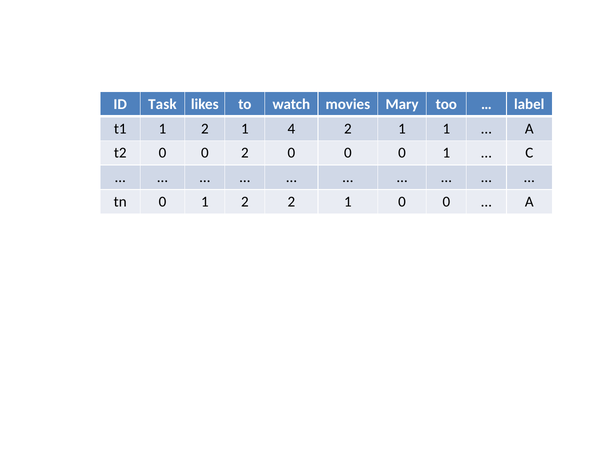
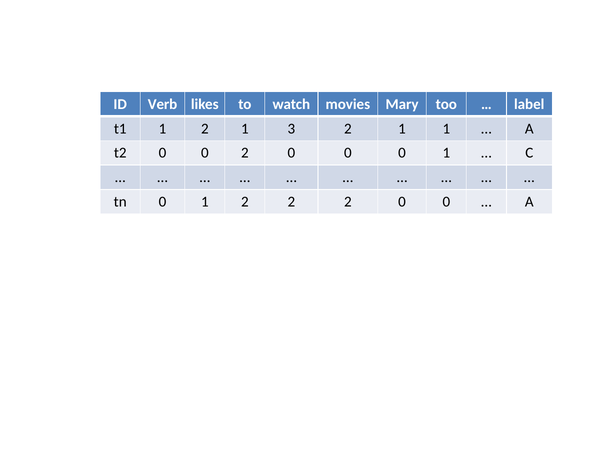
Task: Task -> Verb (163, 104)
4: 4 -> 3 (291, 129)
2 2 1: 1 -> 2 (348, 202)
